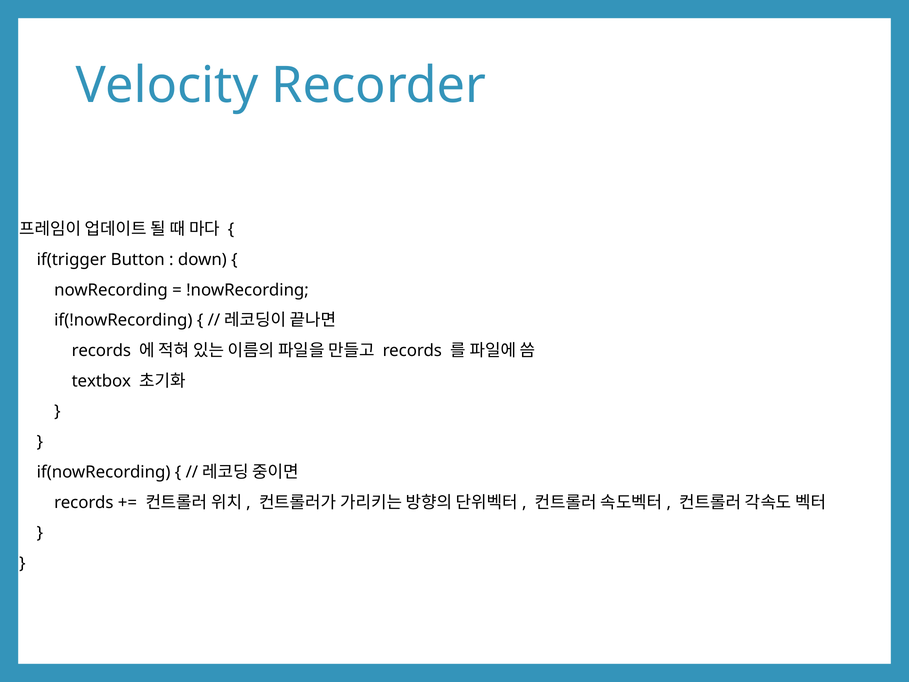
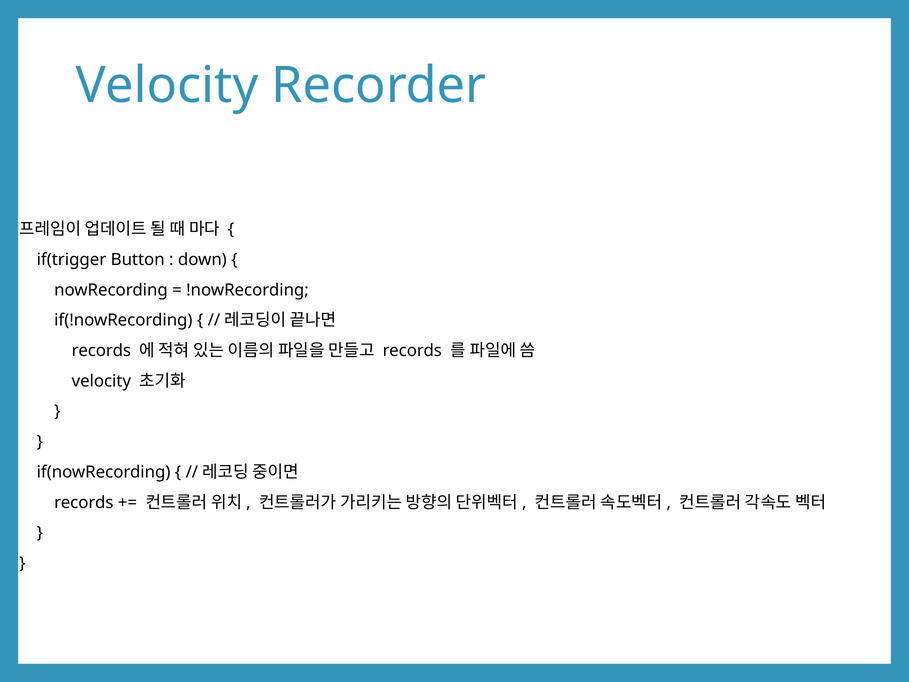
textbox: textbox -> velocity (101, 381)
